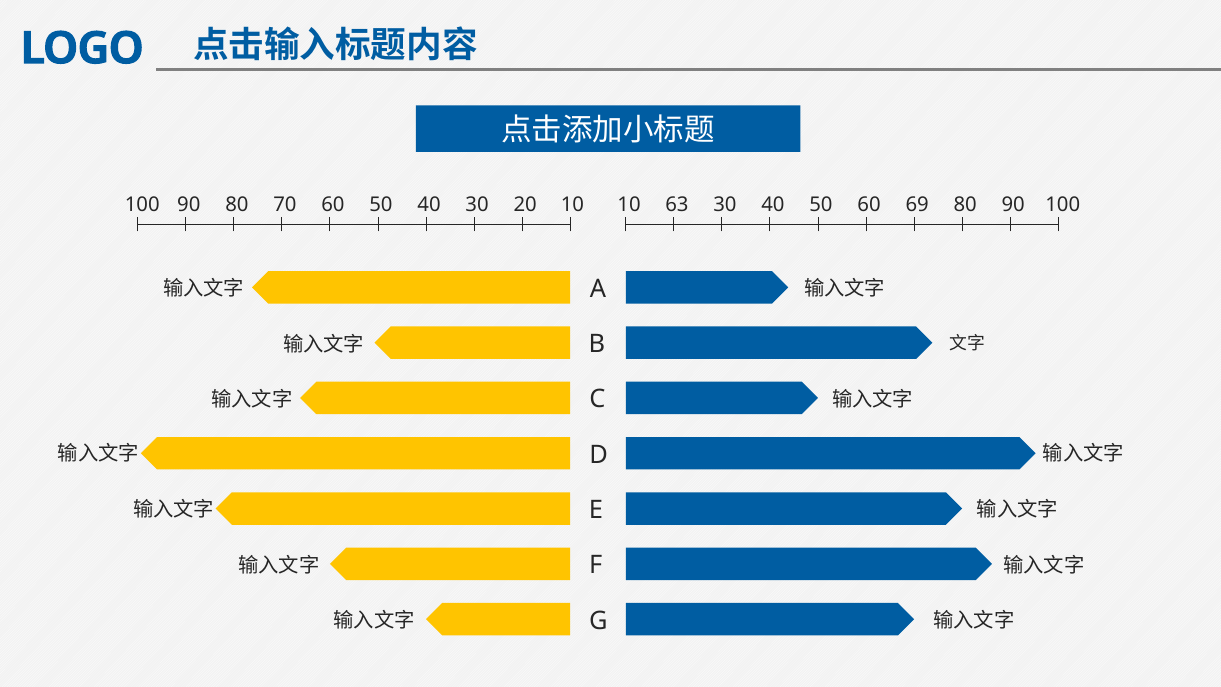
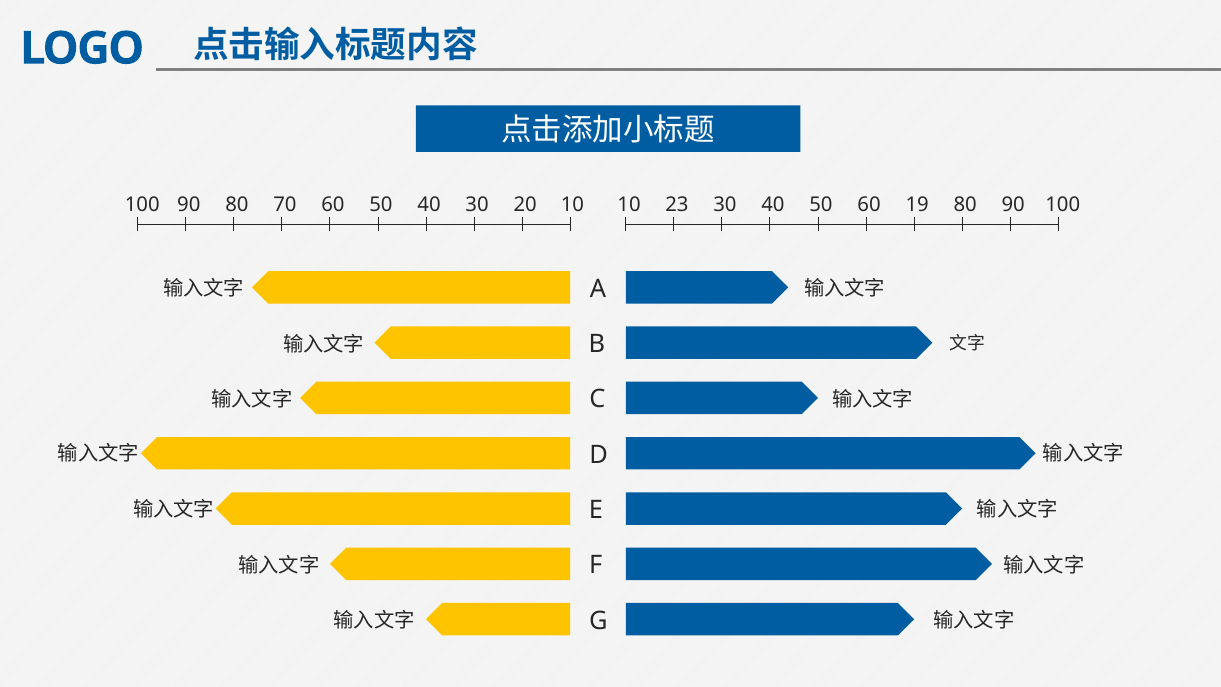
63: 63 -> 23 (677, 205)
69: 69 -> 19 (917, 205)
